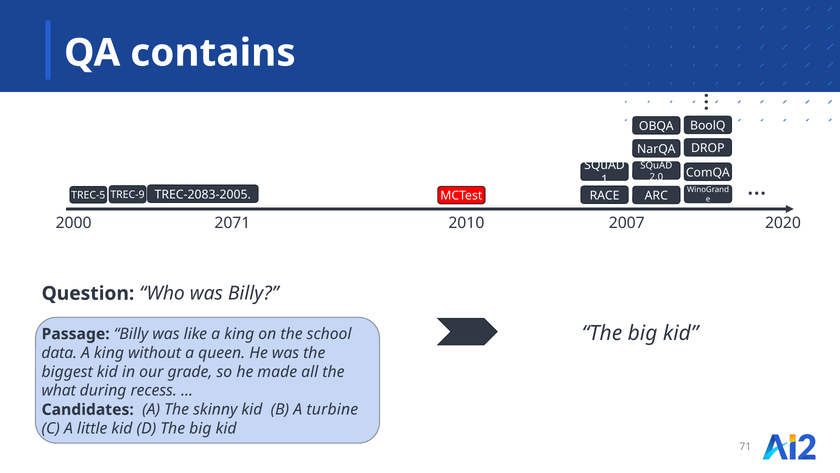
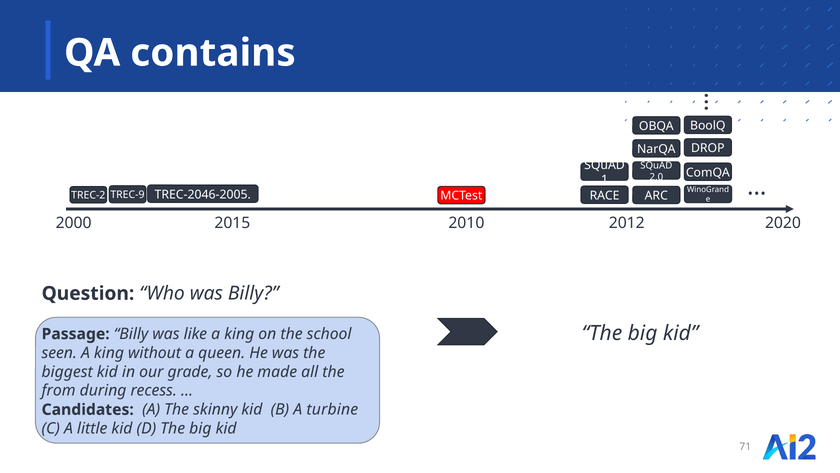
TREC-5: TREC-5 -> TREC-2 (88, 195)
TREC-2083-2005: TREC-2083-2005 -> TREC-2046-2005 (203, 194)
2071: 2071 -> 2015 (232, 223)
2007: 2007 -> 2012 (627, 223)
data: data -> seen (59, 353)
what: what -> from (59, 390)
